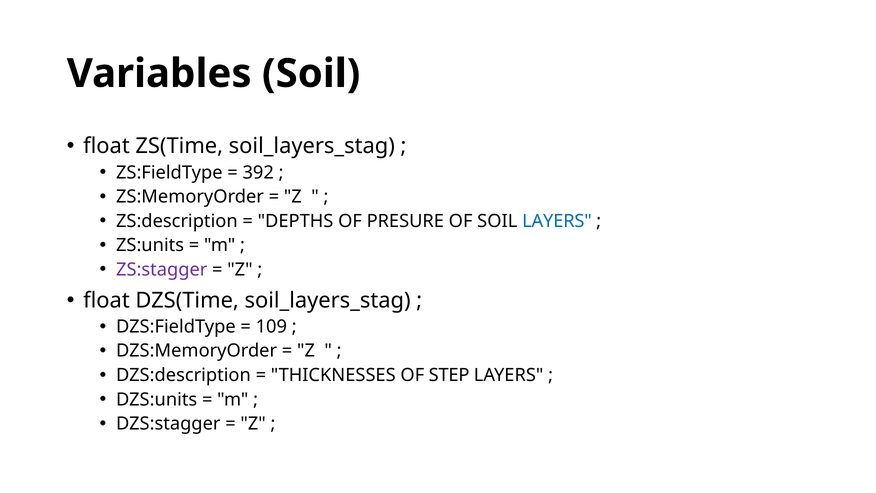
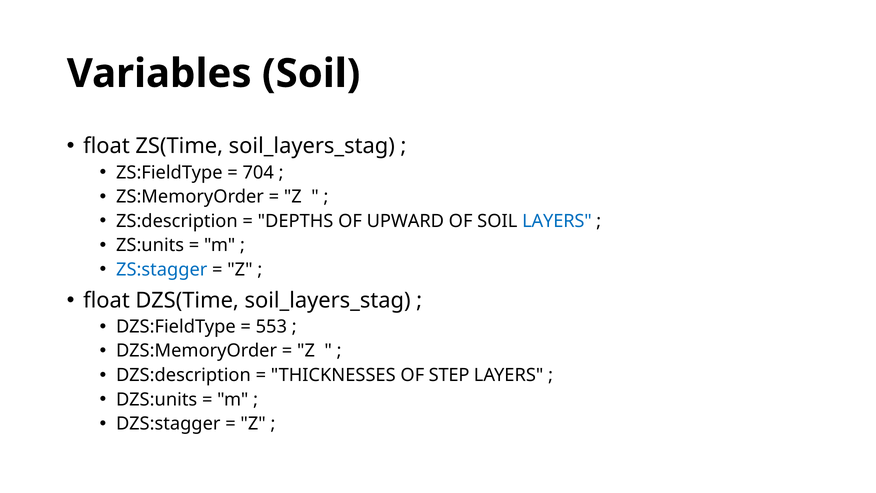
392: 392 -> 704 (258, 172)
PRESURE: PRESURE -> UPWARD (405, 221)
ZS:stagger colour: purple -> blue (162, 269)
109: 109 -> 553 (271, 326)
